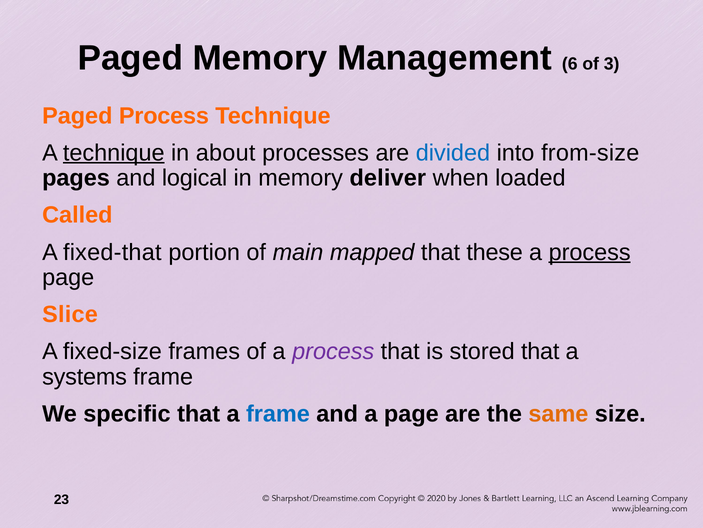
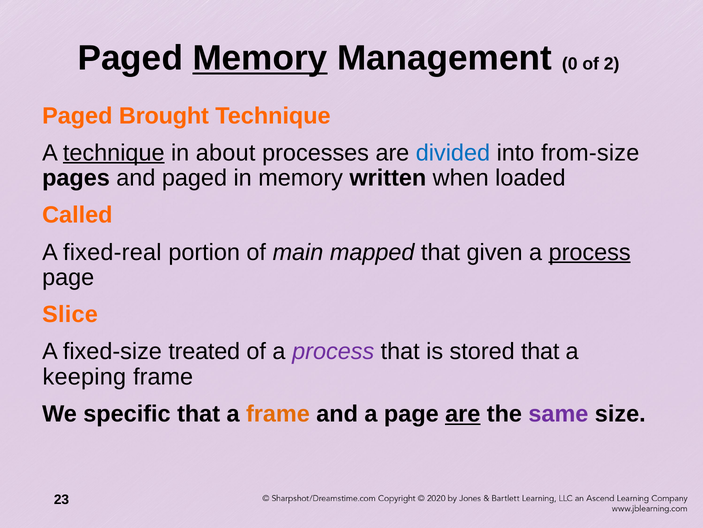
Memory underline: none -> present (260, 58)
6: 6 -> 0 (570, 64)
3: 3 -> 2 (612, 64)
Paged Process: Process -> Brought (164, 116)
and logical: logical -> paged (194, 178)
deliver: deliver -> written (388, 178)
fixed-that: fixed-that -> fixed-real (112, 252)
these: these -> given (495, 252)
frames: frames -> treated (204, 351)
systems: systems -> keeping (84, 377)
frame colour: blue -> orange (278, 414)
are underline: none -> present (463, 414)
same colour: orange -> purple (558, 414)
